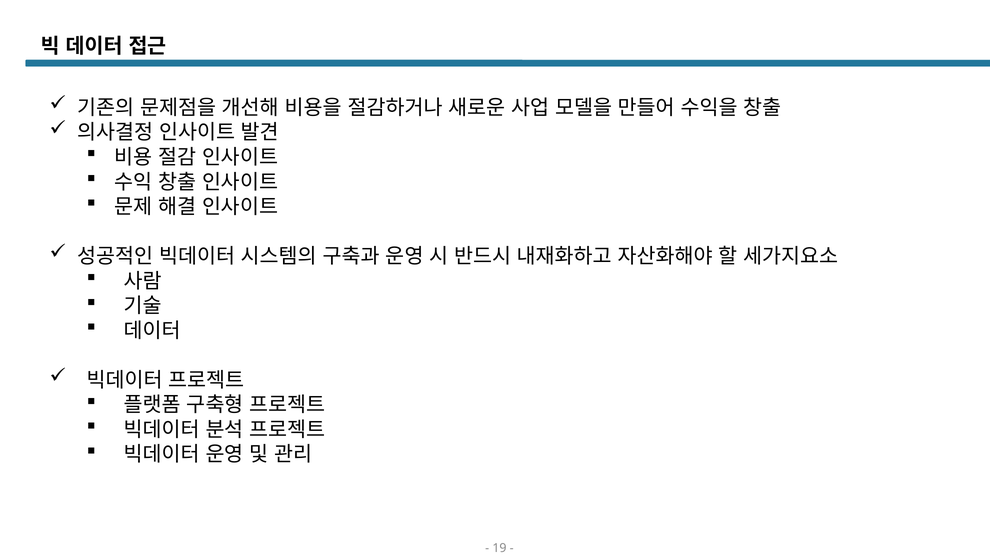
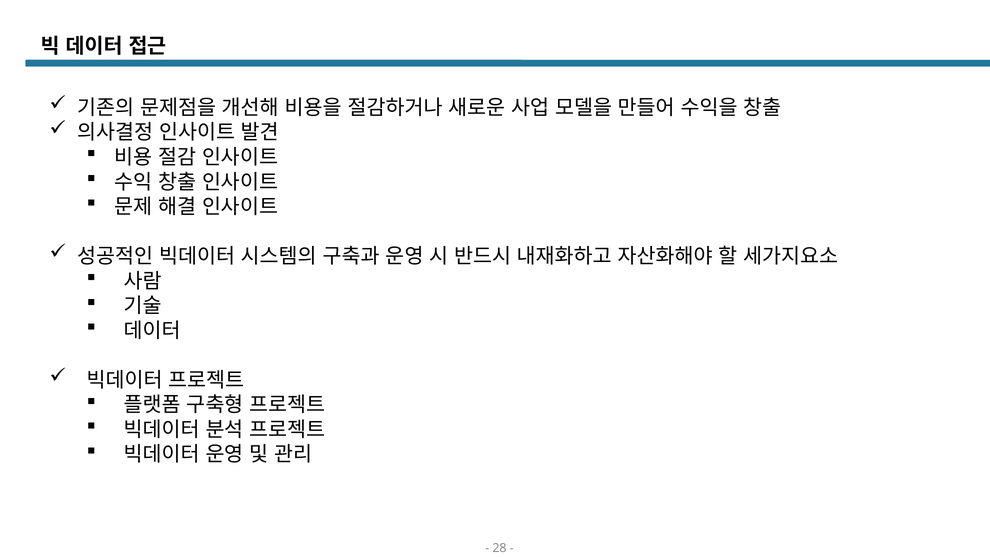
19: 19 -> 28 (499, 548)
